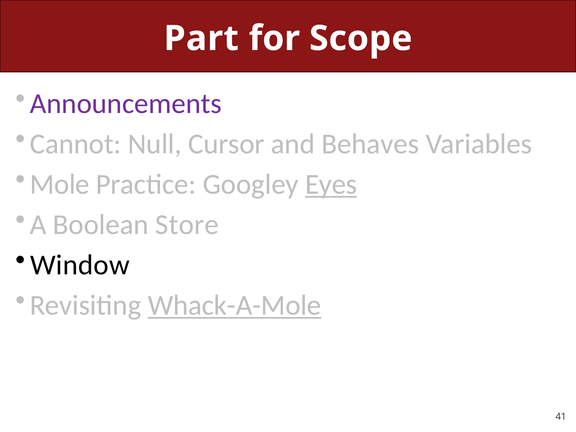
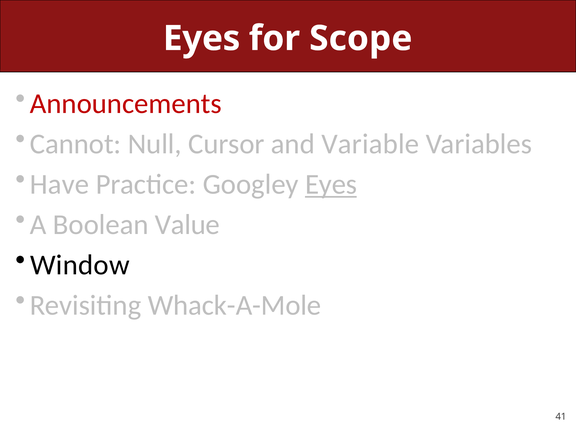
Part: Part -> Eyes (202, 38)
Announcements colour: purple -> red (126, 104)
Behaves: Behaves -> Variable (370, 144)
Mole: Mole -> Have (60, 184)
Store: Store -> Value (187, 225)
Whack-A-Mole underline: present -> none (235, 305)
